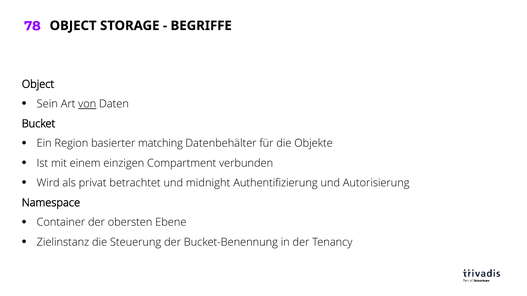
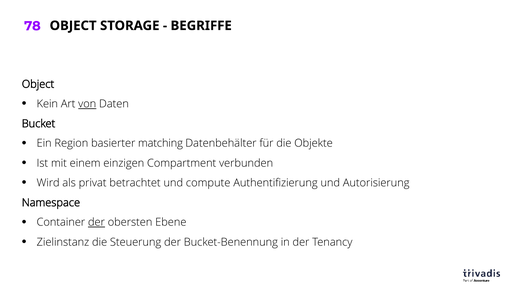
Sein: Sein -> Kein (47, 104)
midnight: midnight -> compute (208, 183)
der underline: none -> present (96, 223)
